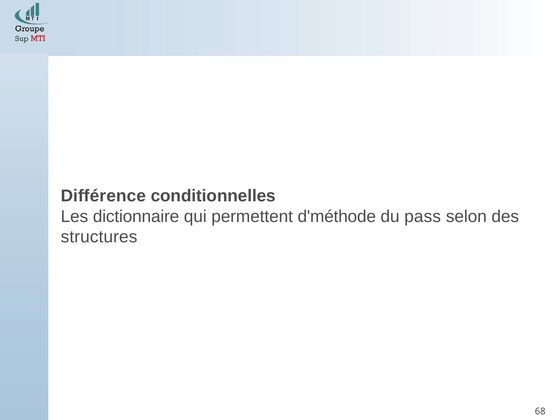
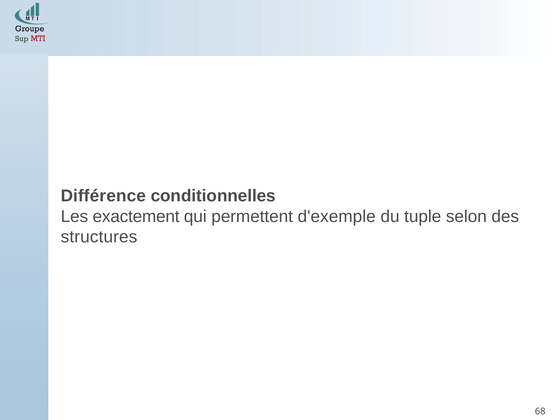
dictionnaire: dictionnaire -> exactement (136, 216)
d'méthode: d'méthode -> d'exemple (337, 216)
pass: pass -> tuple (423, 216)
